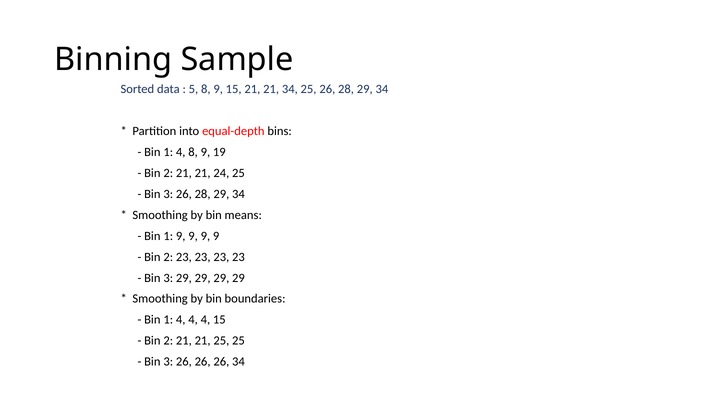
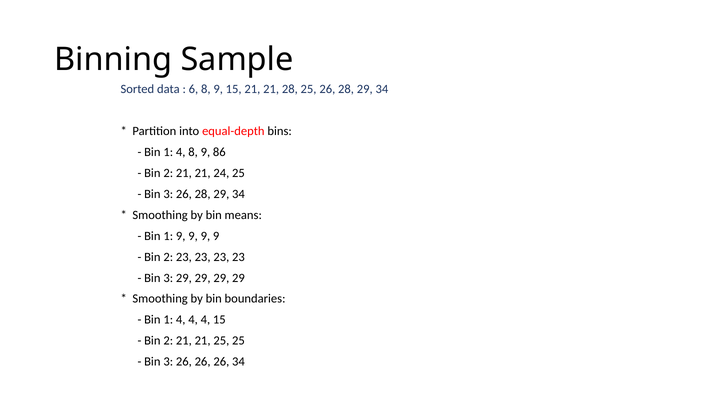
5: 5 -> 6 (193, 89)
21 34: 34 -> 28 (290, 89)
19: 19 -> 86 (219, 152)
